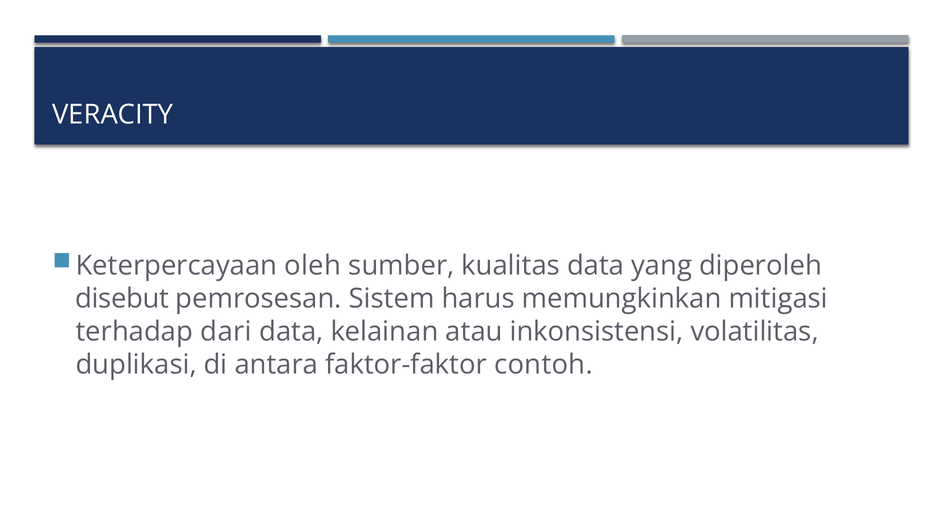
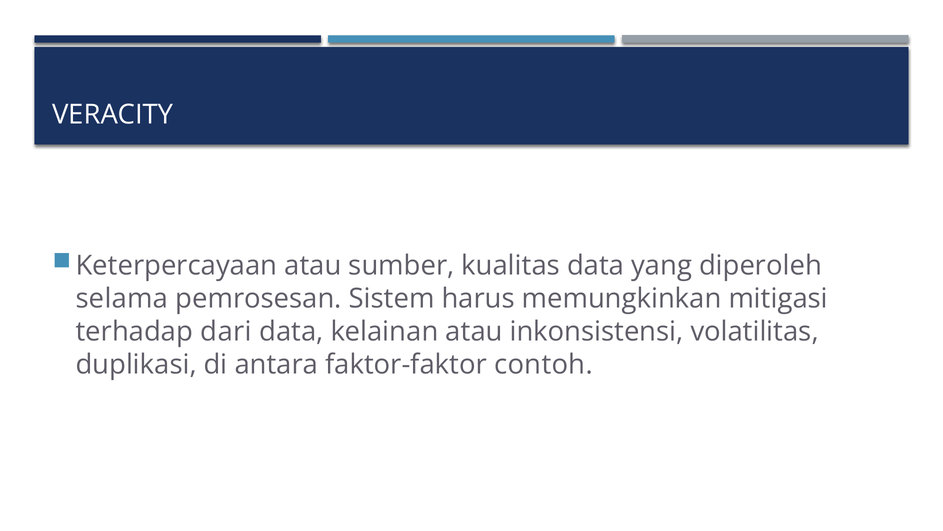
Keterpercayaan oleh: oleh -> atau (313, 265)
disebut: disebut -> selama (122, 298)
